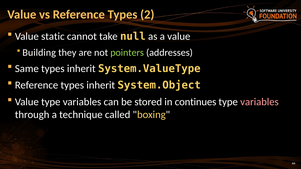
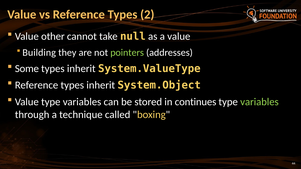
static: static -> other (53, 36)
Same: Same -> Some (27, 69)
variables colour: pink -> light green (259, 102)
